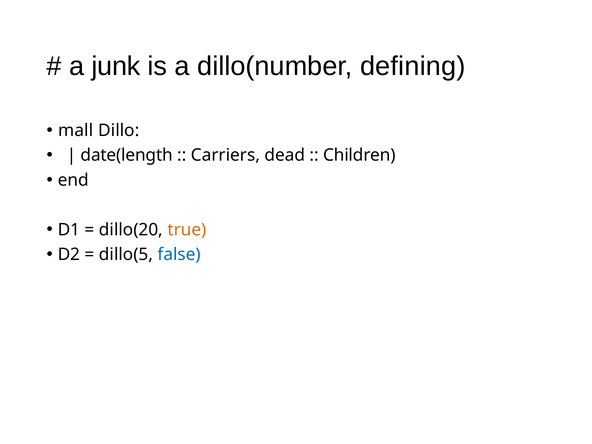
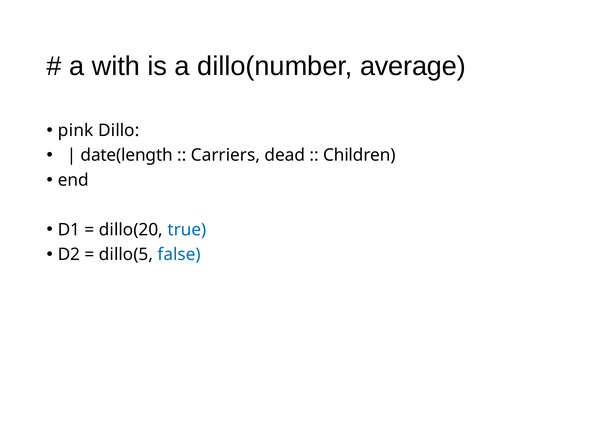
junk: junk -> with (116, 66)
defining: defining -> average (413, 66)
mall: mall -> pink (76, 130)
true colour: orange -> blue (187, 230)
